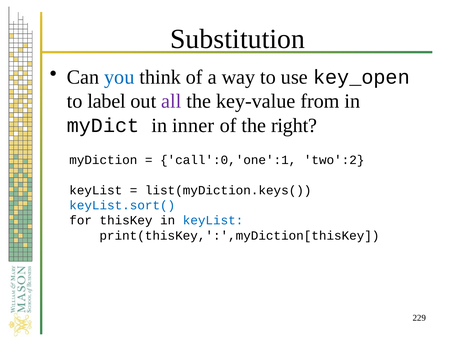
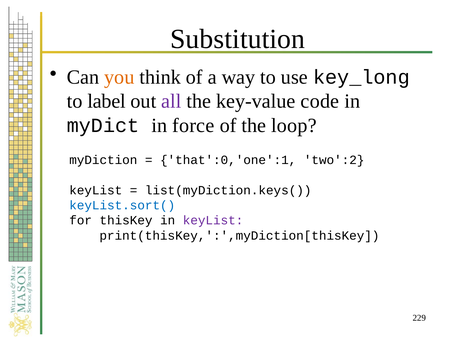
you colour: blue -> orange (119, 77)
key_open: key_open -> key_long (361, 77)
from: from -> code (320, 101)
inner: inner -> force (193, 125)
right: right -> loop (294, 125)
call':0,'one':1: call':0,'one':1 -> that':0,'one':1 (228, 160)
keyList colour: blue -> purple (213, 220)
